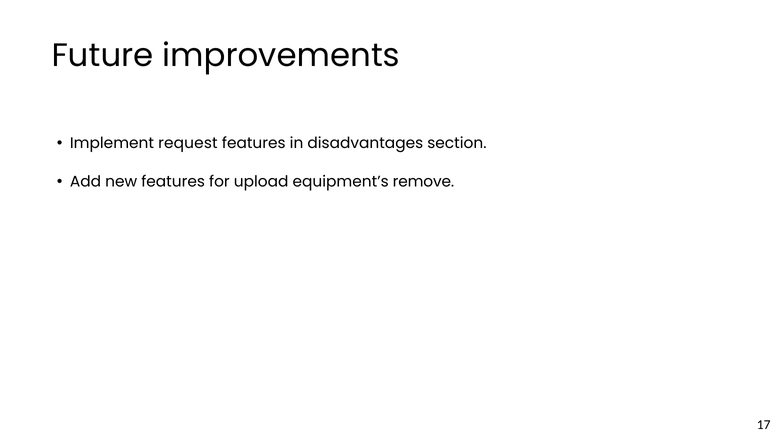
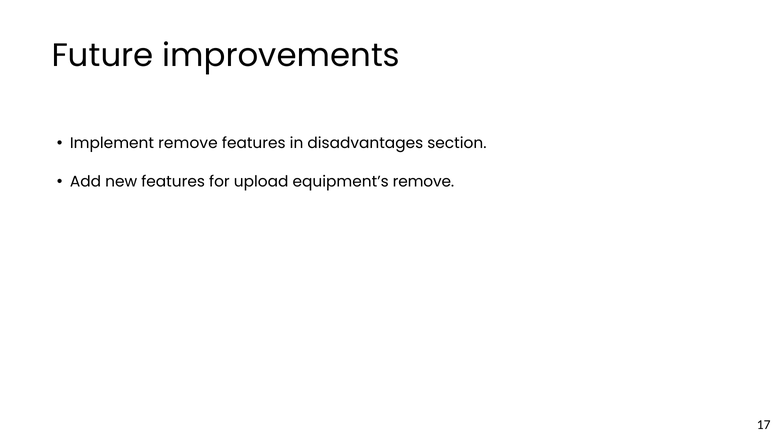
Implement request: request -> remove (188, 143)
